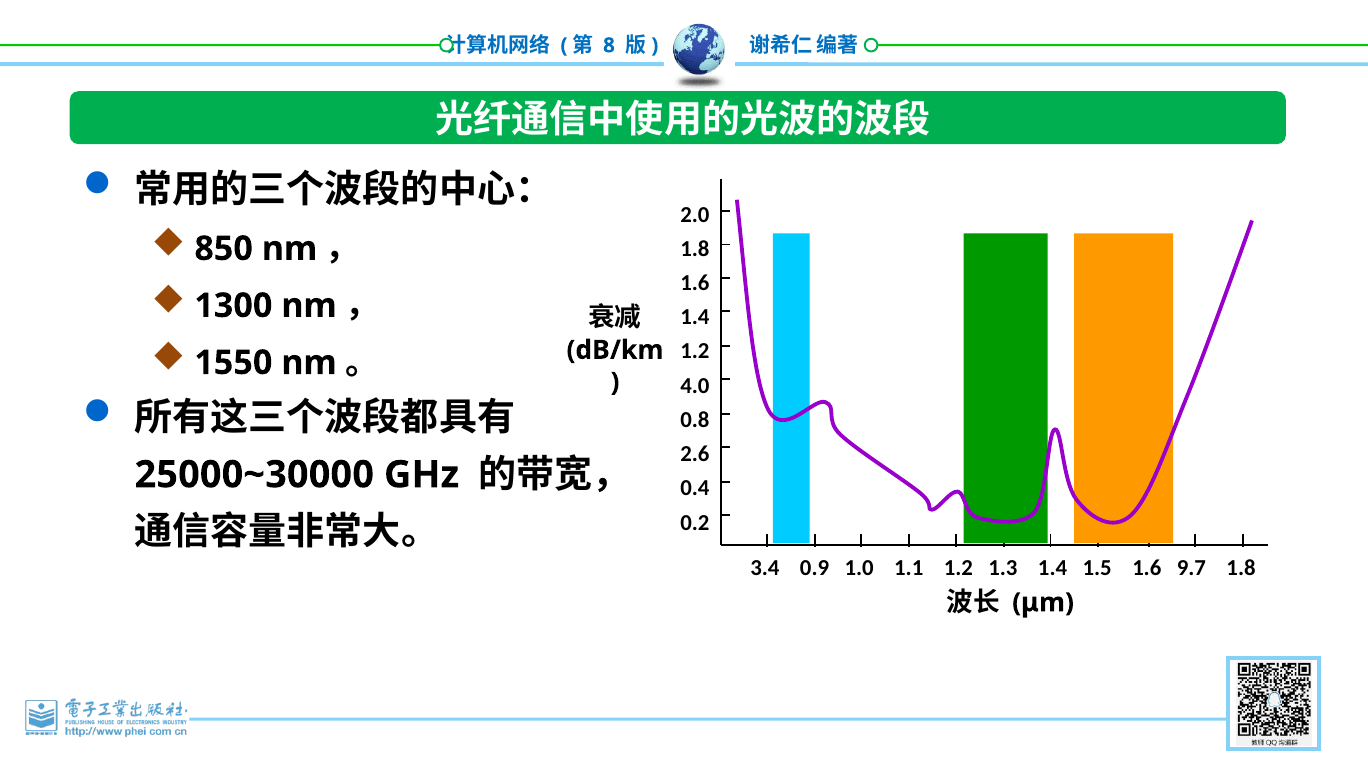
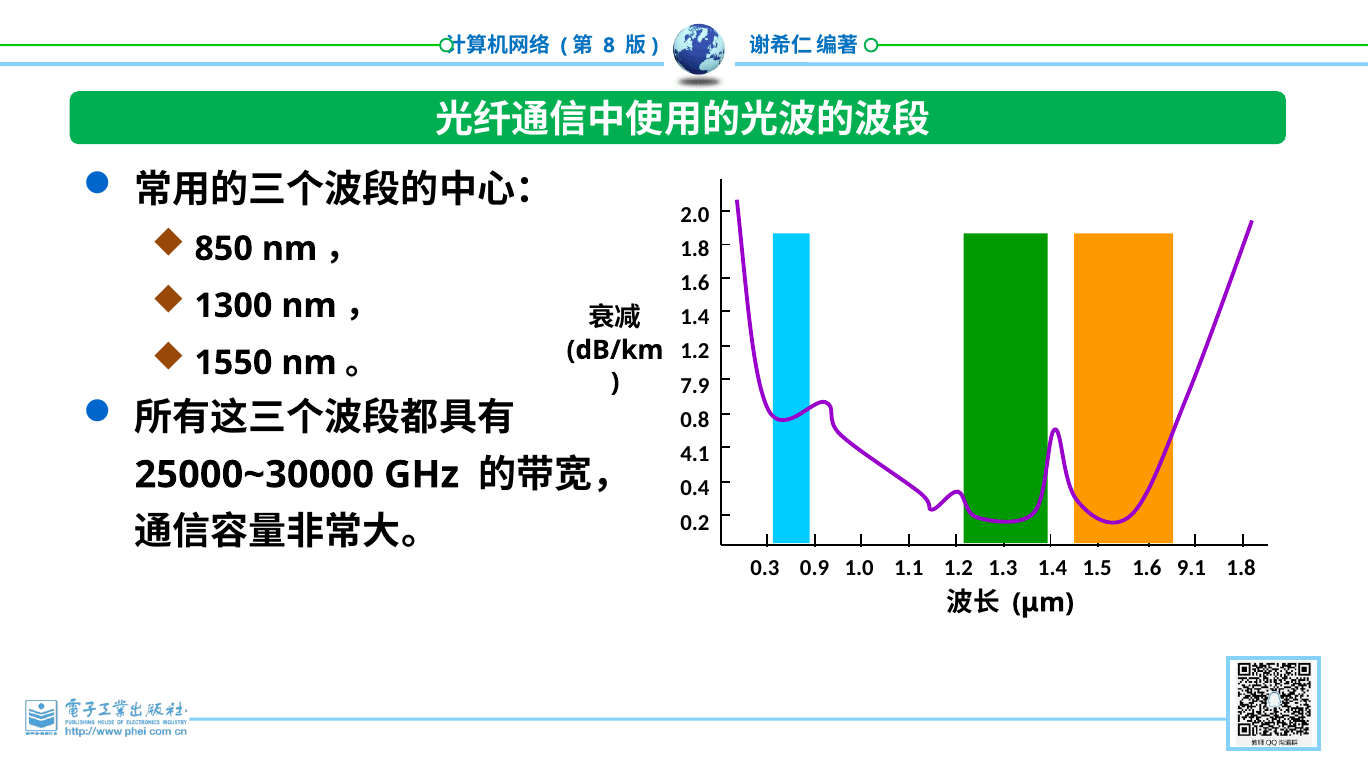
4.0: 4.0 -> 7.9 (695, 385)
2.6: 2.6 -> 4.1 (695, 454)
3.4: 3.4 -> 0.3 (765, 567)
9.7: 9.7 -> 9.1 (1191, 567)
